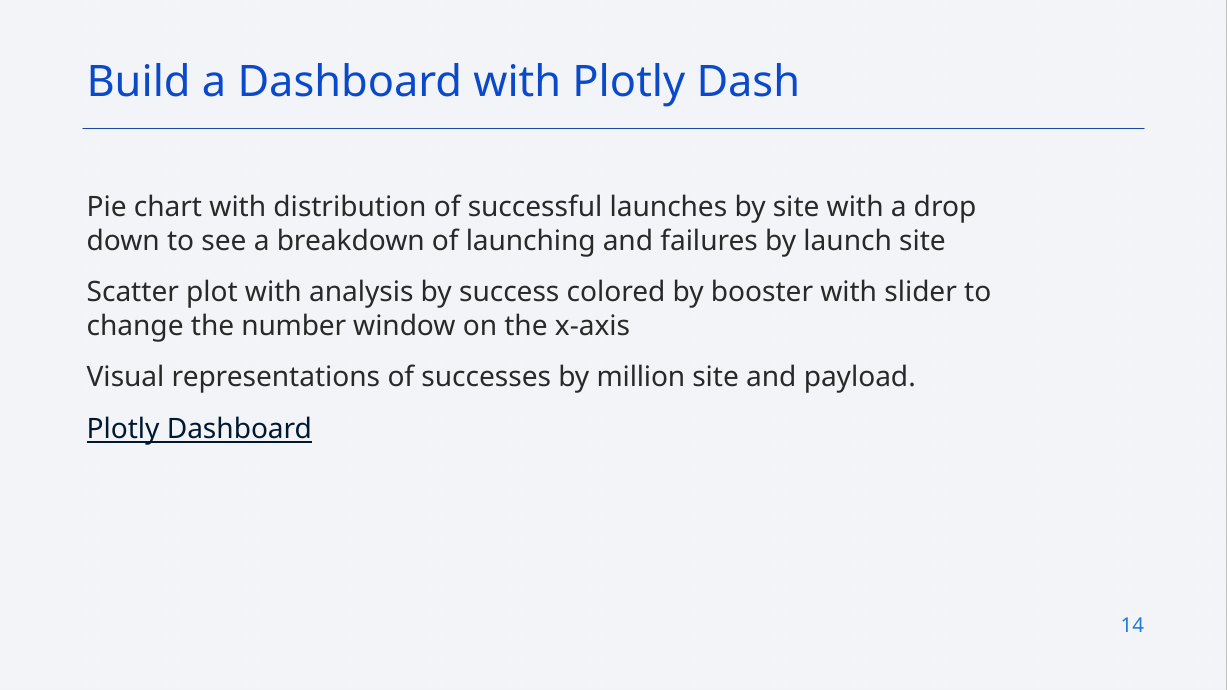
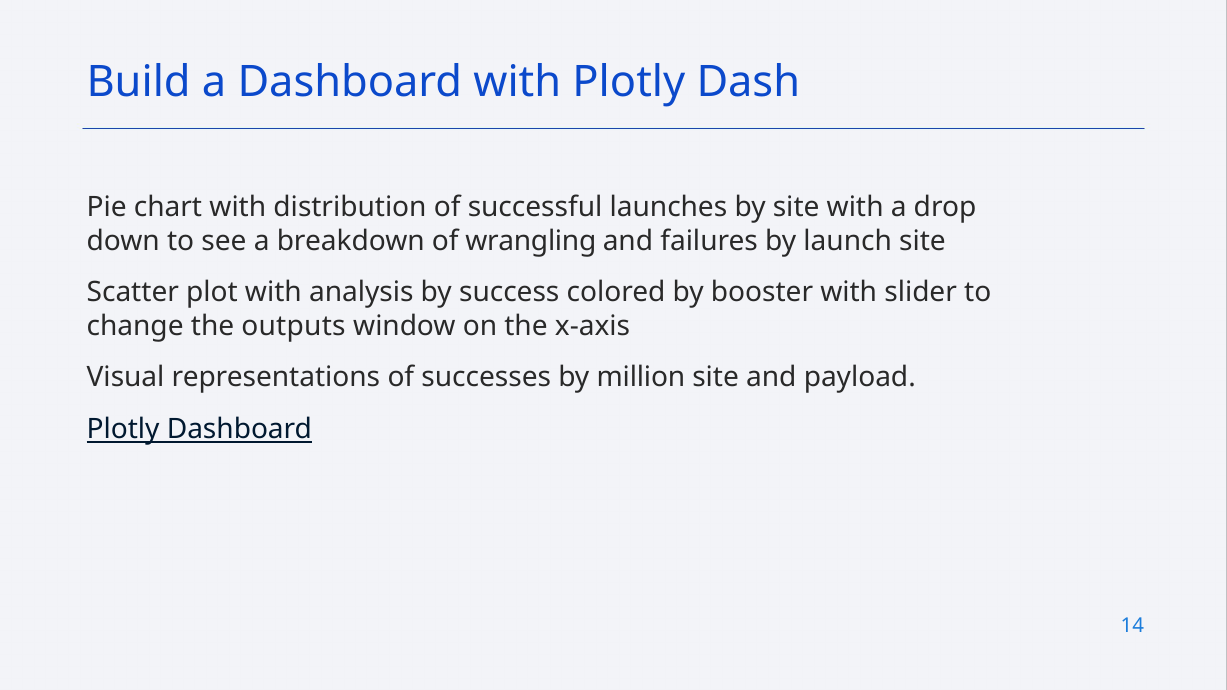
launching: launching -> wrangling (531, 241)
number: number -> outputs (294, 326)
